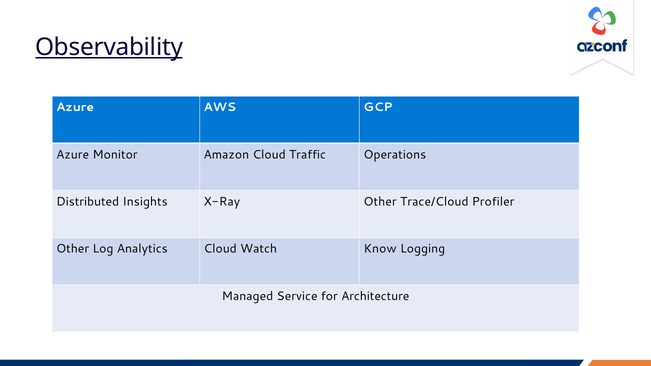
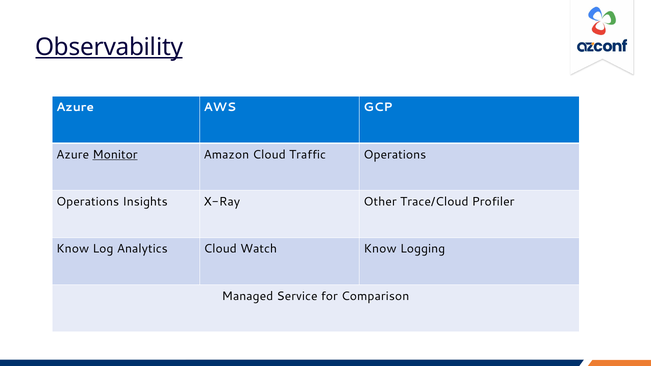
Monitor underline: none -> present (115, 155)
Distributed: Distributed -> Operations (88, 202)
Other: Other -> Know (73, 249)
Architecture: Architecture -> Comparison (375, 296)
